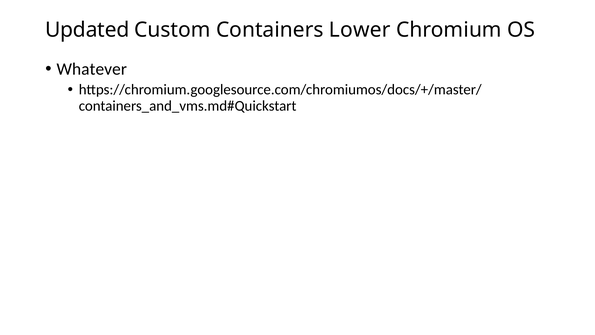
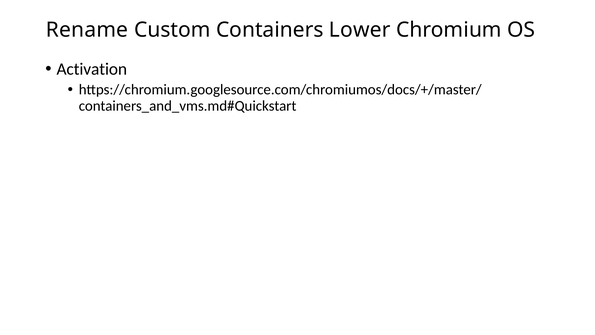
Updated: Updated -> Rename (87, 30)
Whatever: Whatever -> Activation (92, 69)
